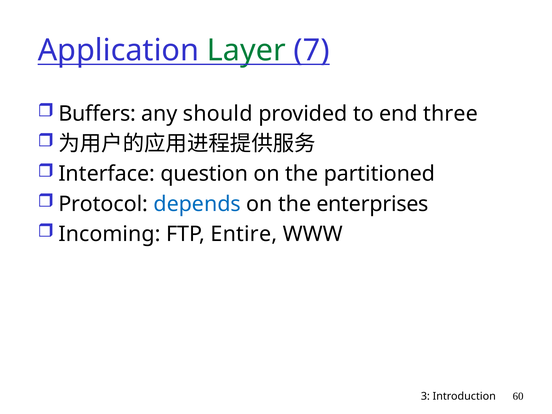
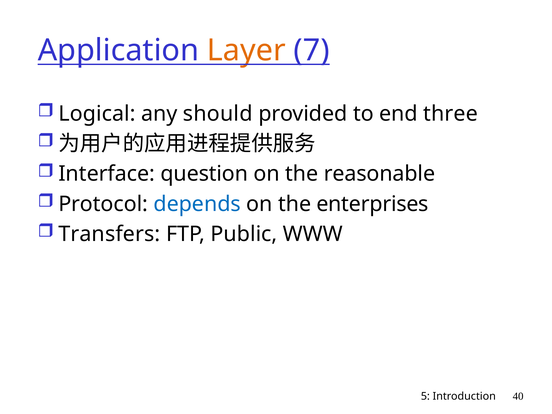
Layer colour: green -> orange (246, 50)
Buffers: Buffers -> Logical (97, 114)
partitioned: partitioned -> reasonable (379, 174)
Incoming: Incoming -> Transfers (109, 234)
Entire: Entire -> Public (244, 234)
3: 3 -> 5 (425, 396)
60: 60 -> 40 (518, 396)
